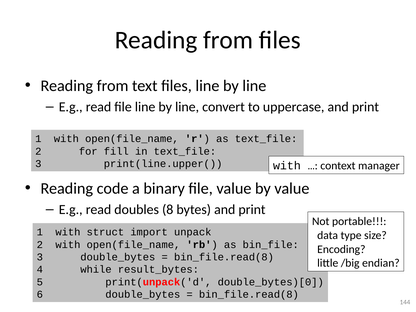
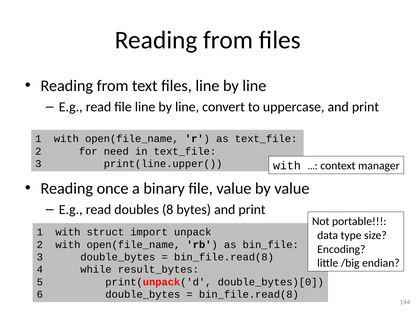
fill: fill -> need (116, 151)
code: code -> once (113, 188)
